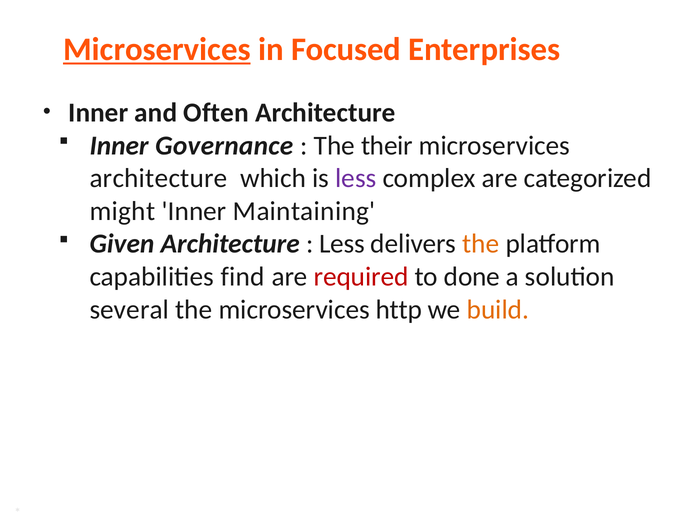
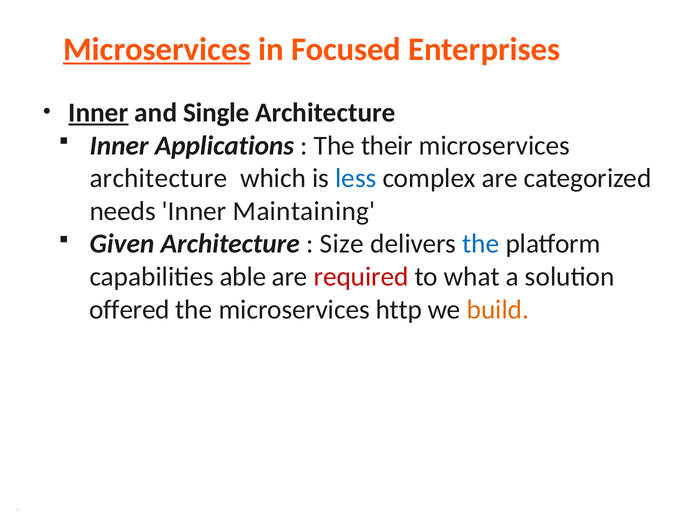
Inner underline: none -> present (98, 113)
Often: Often -> Single (216, 113)
Governance: Governance -> Applications (224, 146)
less colour: purple -> blue (356, 178)
might: might -> needs (123, 211)
Less: Less -> Size (342, 244)
the colour: orange -> blue (481, 244)
find: find -> able (243, 277)
done: done -> what (472, 277)
several: several -> offered (129, 310)
